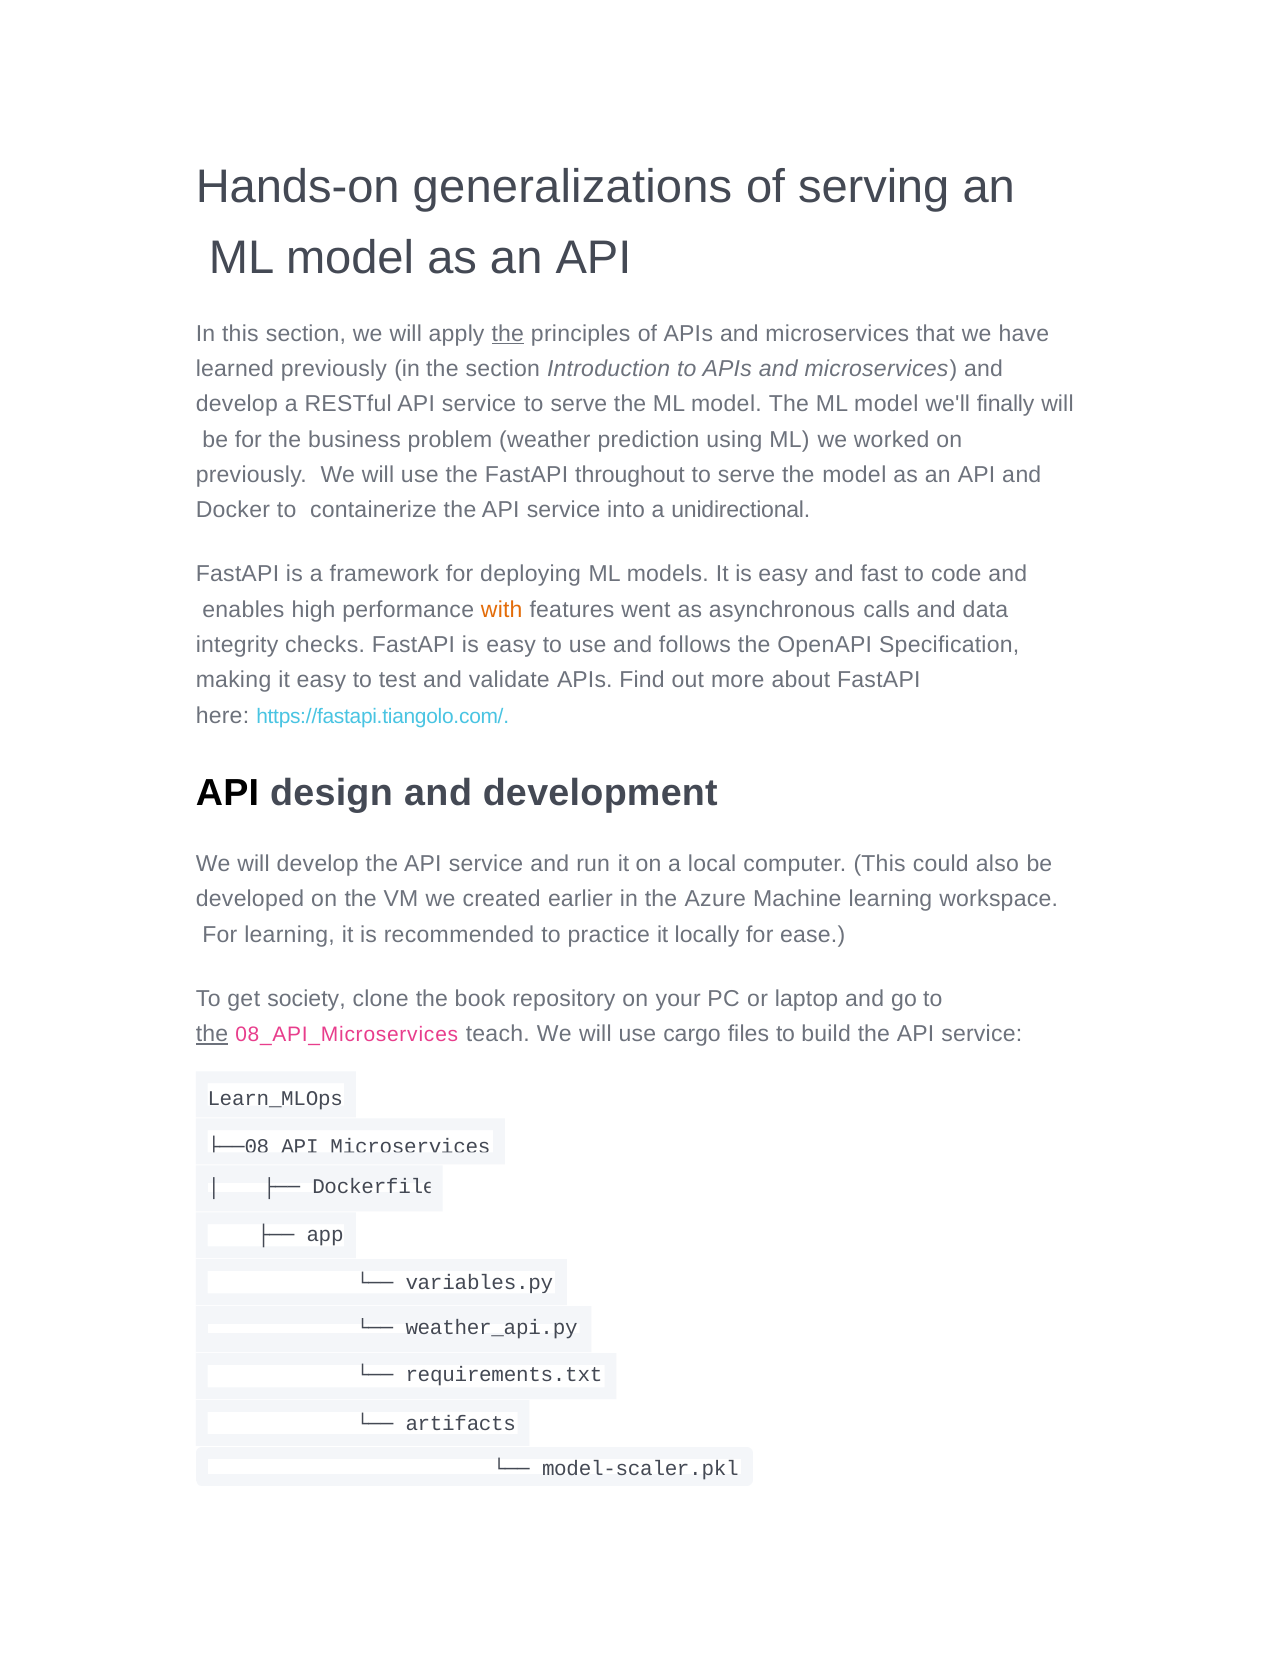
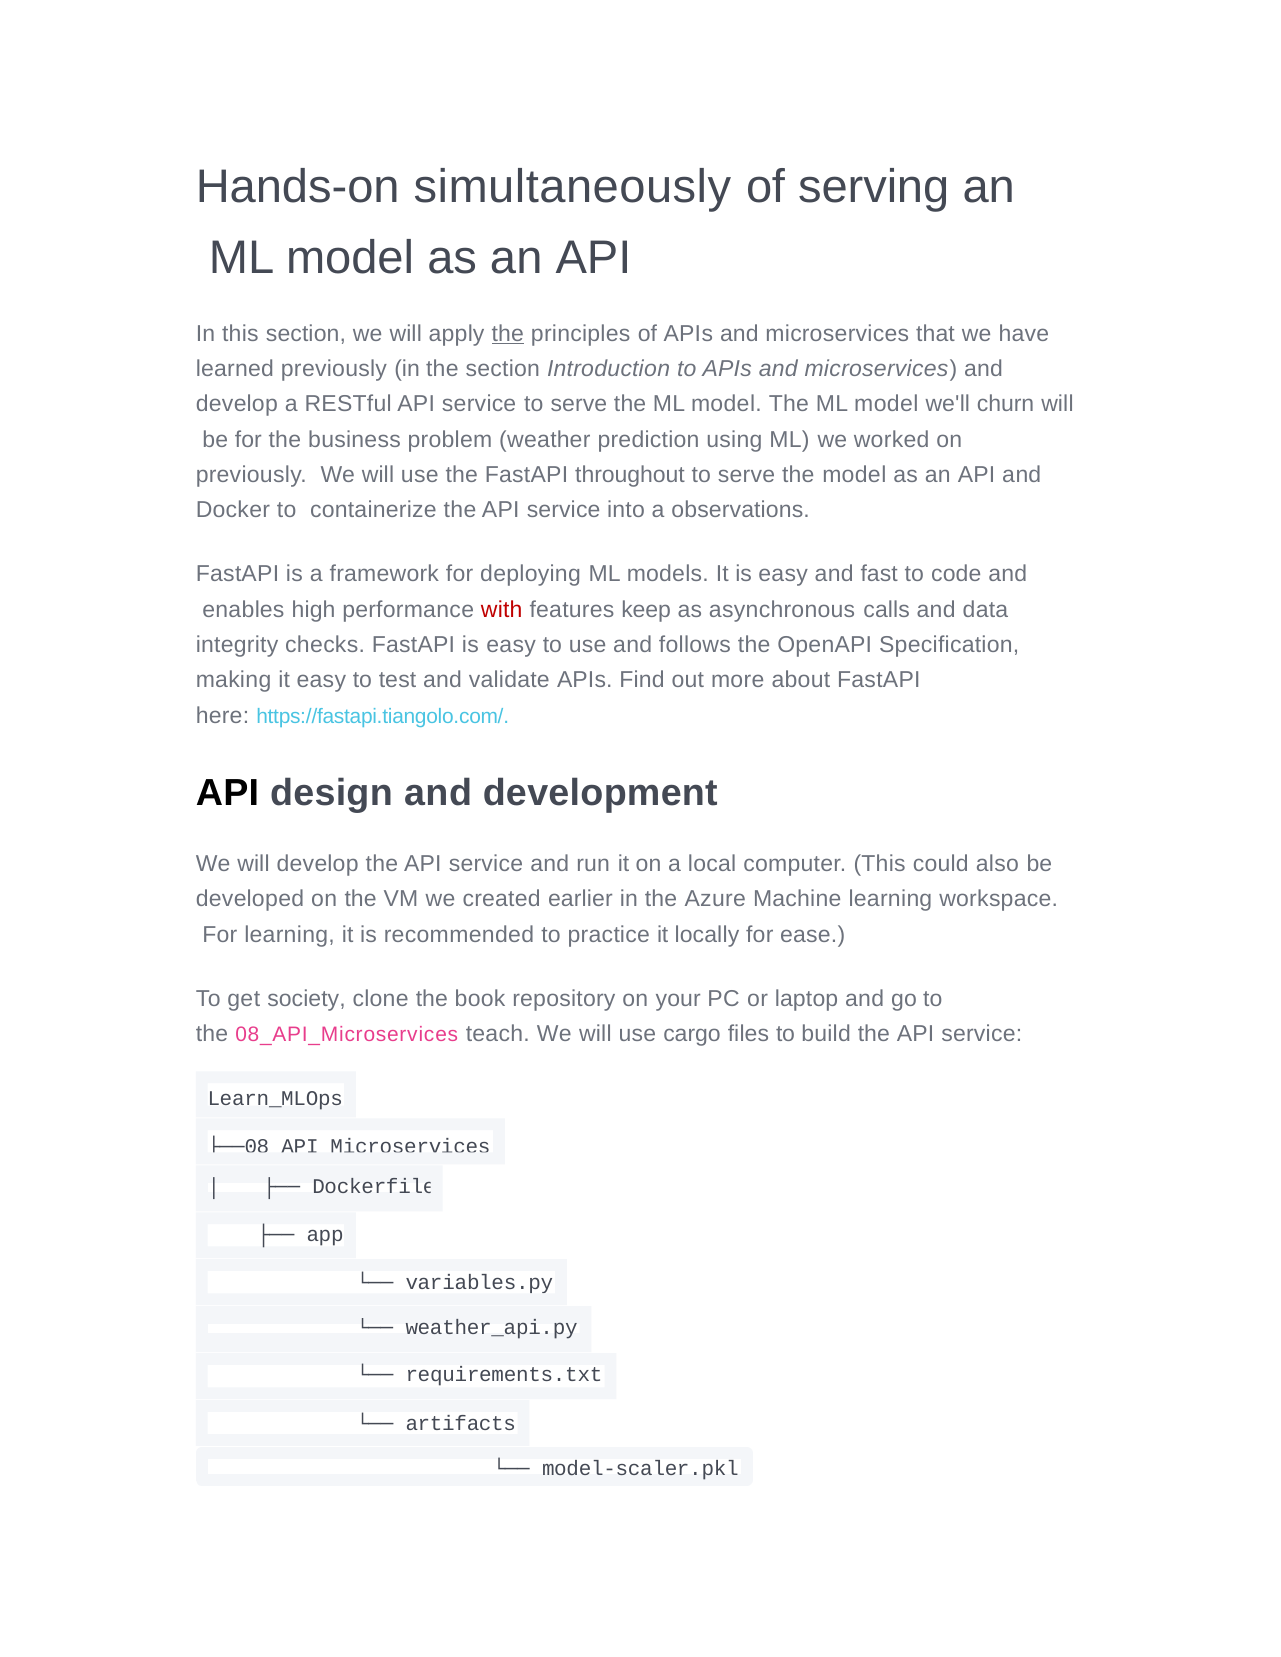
generalizations: generalizations -> simultaneously (572, 187)
finally: finally -> churn (1005, 404)
unidirectional: unidirectional -> observations (741, 510)
with colour: orange -> red (502, 610)
went: went -> keep (646, 610)
the underline: present -> none (212, 1035)
